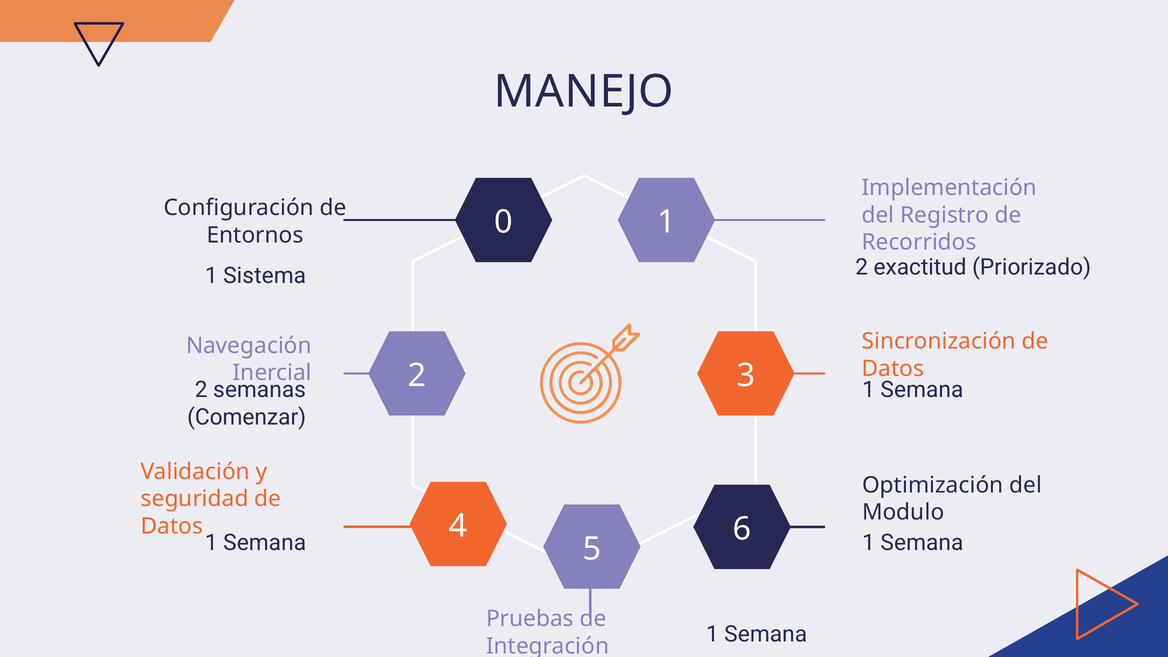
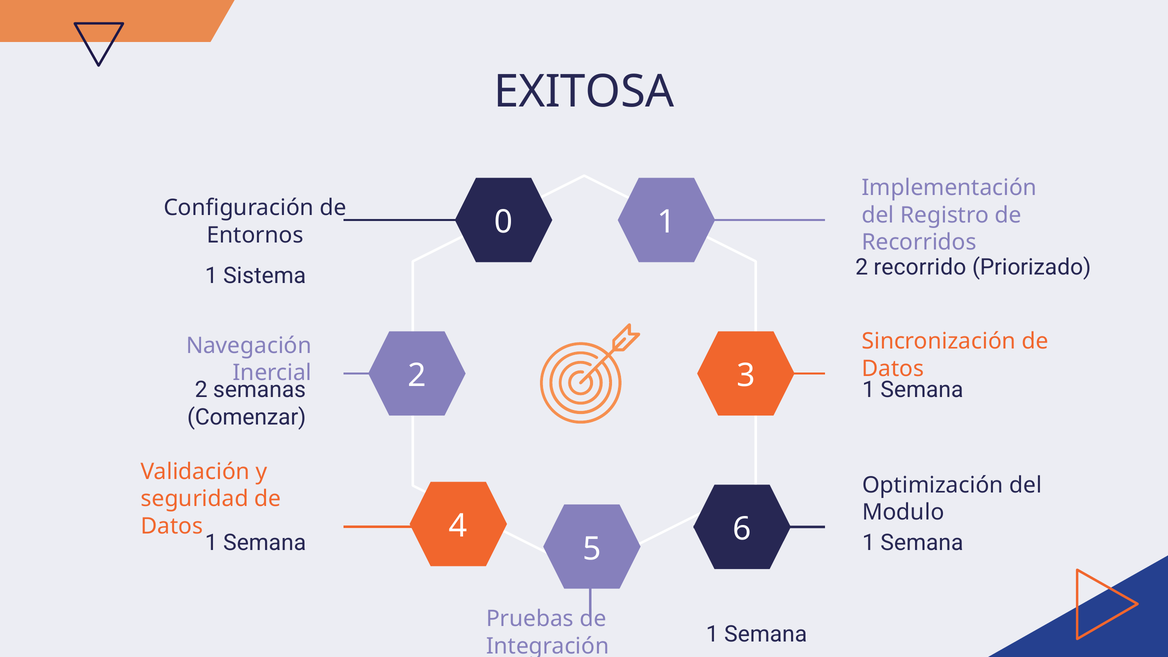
MANEJO: MANEJO -> EXITOSA (584, 92)
exactitud: exactitud -> recorrido (920, 267)
